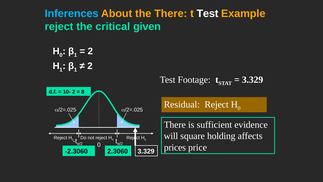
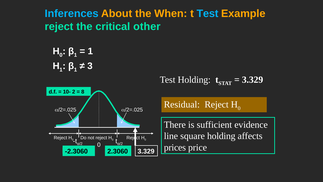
the There: There -> When (171, 14)
Test colour: white -> light blue (208, 14)
given: given -> other (147, 27)
2: 2 -> 1 (90, 51)
2: 2 -> 3 (90, 66)
Test Footage: Footage -> Holding (194, 80)
will: will -> line (171, 136)
